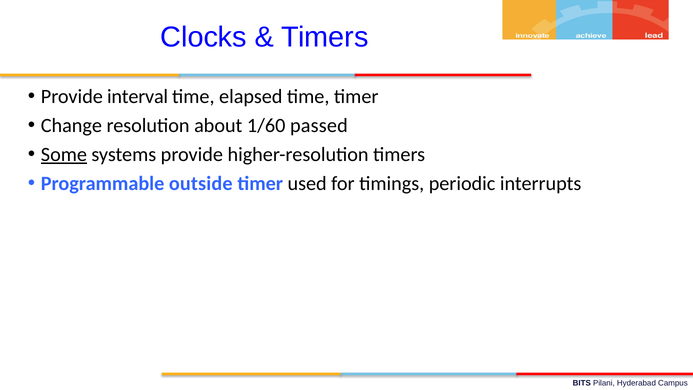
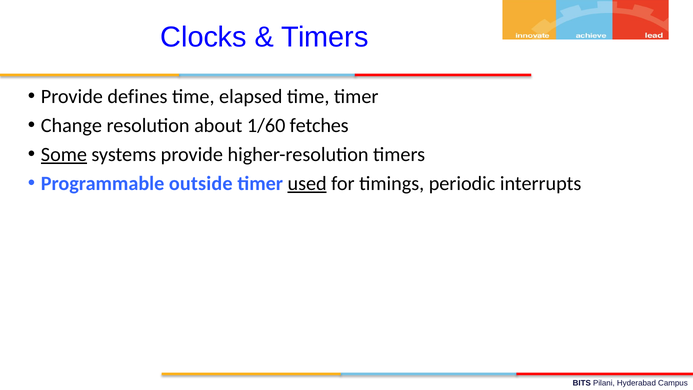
interval: interval -> defines (137, 96)
passed: passed -> fetches (319, 125)
used underline: none -> present (307, 183)
